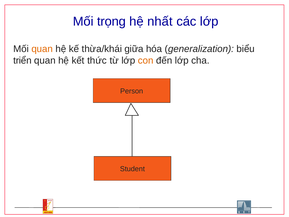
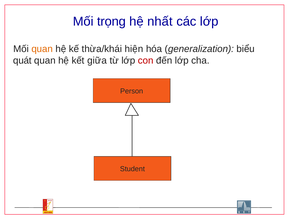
giữa: giữa -> hiện (134, 49)
triển: triển -> quát (22, 60)
thức: thức -> giữa (97, 60)
con colour: orange -> red (146, 60)
